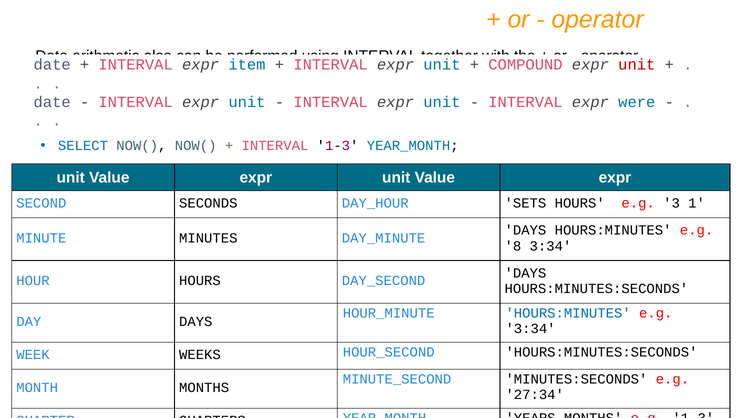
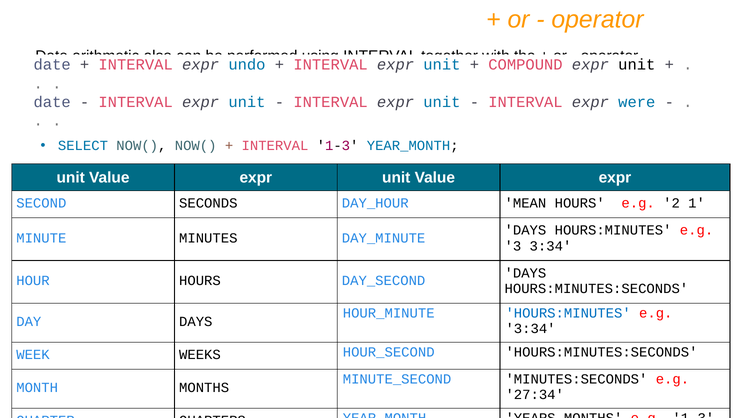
item: item -> undo (247, 65)
unit colour: red -> black (637, 65)
SETS: SETS -> MEAN (525, 203)
3: 3 -> 2 (672, 203)
8: 8 -> 3 (513, 246)
